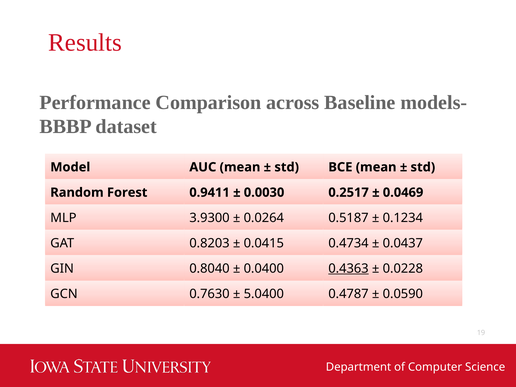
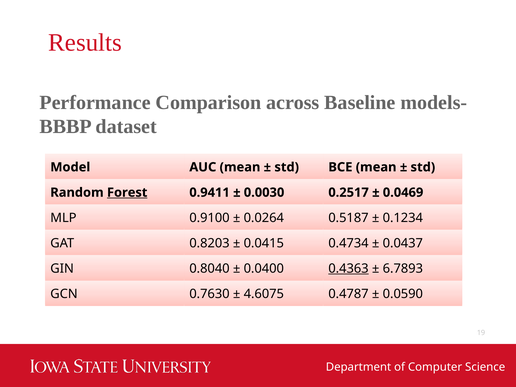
Forest underline: none -> present (127, 192)
3.9300: 3.9300 -> 0.9100 (209, 218)
0.0228: 0.0228 -> 6.7893 (403, 269)
5.0400: 5.0400 -> 4.6075 (264, 294)
